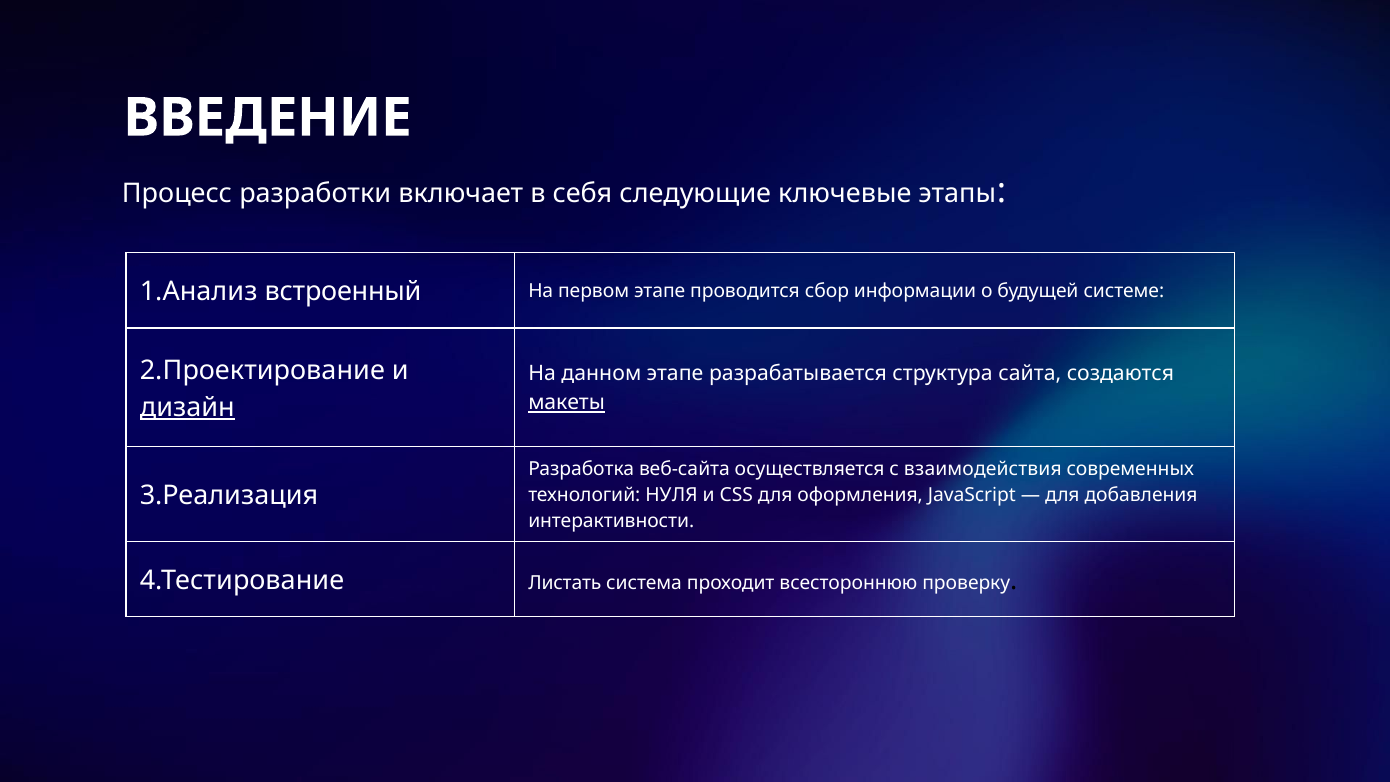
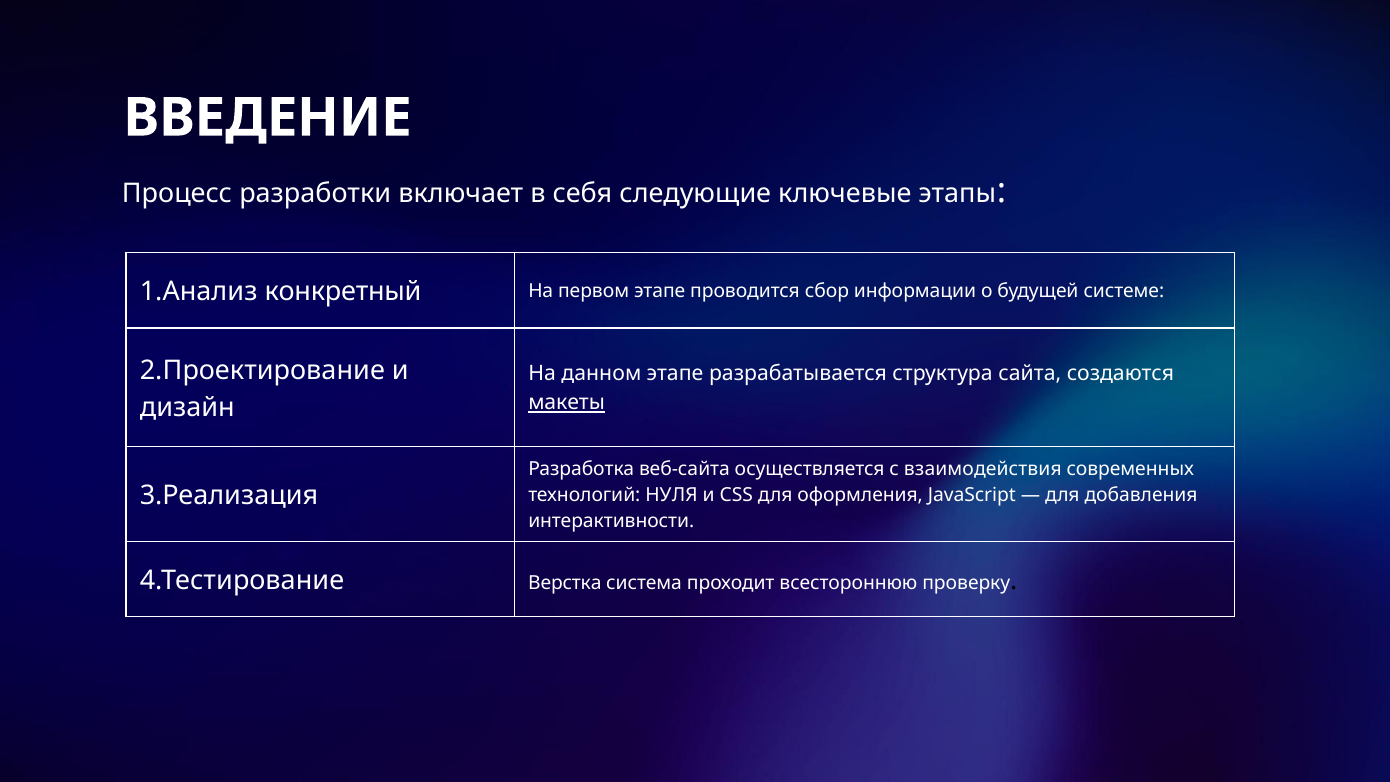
встроенный: встроенный -> конкретный (343, 292)
дизайн underline: present -> none (187, 407)
Листать: Листать -> Верстка (565, 583)
